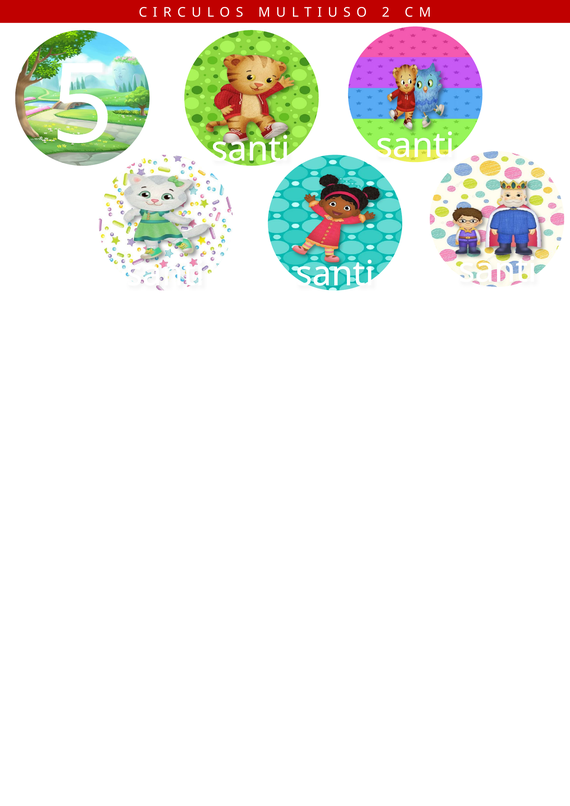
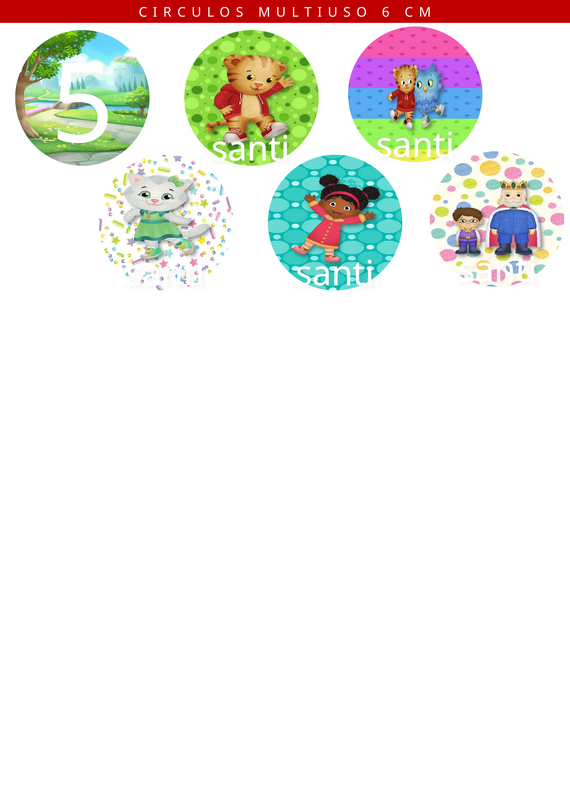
2: 2 -> 6 (386, 12)
